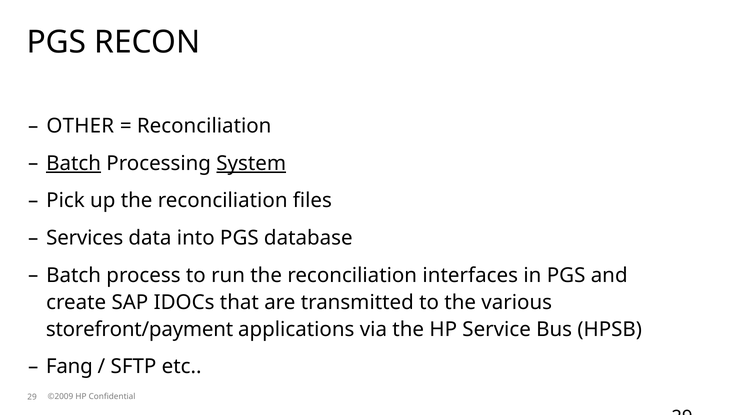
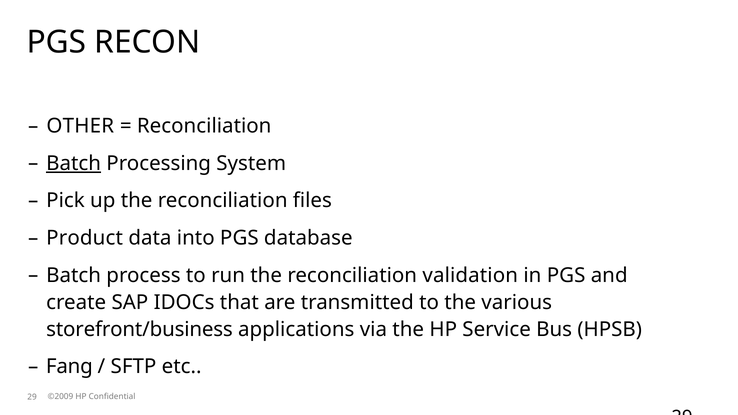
System underline: present -> none (251, 163)
Services: Services -> Product (85, 238)
interfaces: interfaces -> validation (470, 275)
storefront/payment: storefront/payment -> storefront/business (140, 329)
